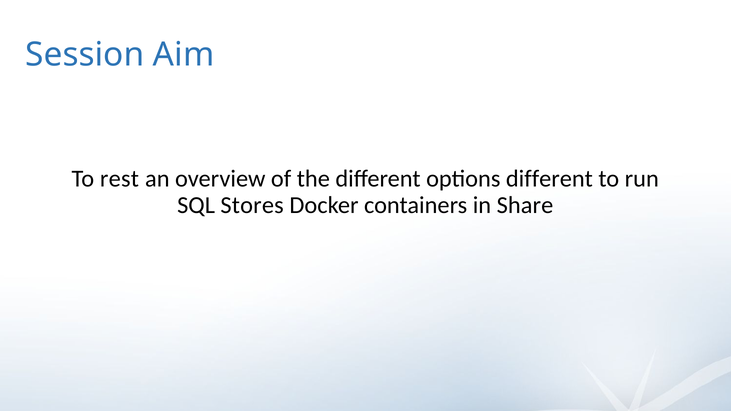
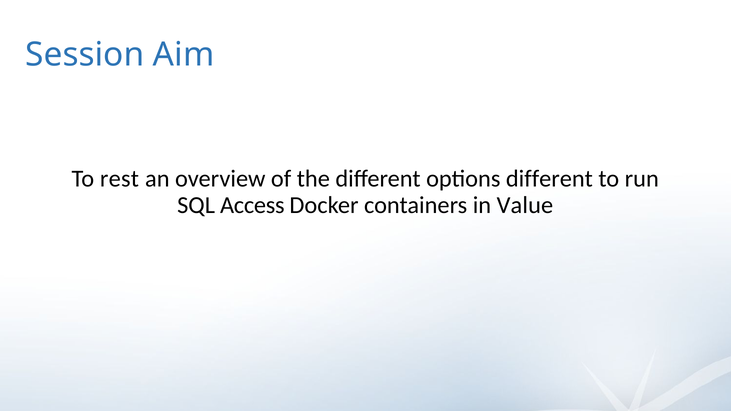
Stores: Stores -> Access (252, 205)
Share: Share -> Value (525, 205)
